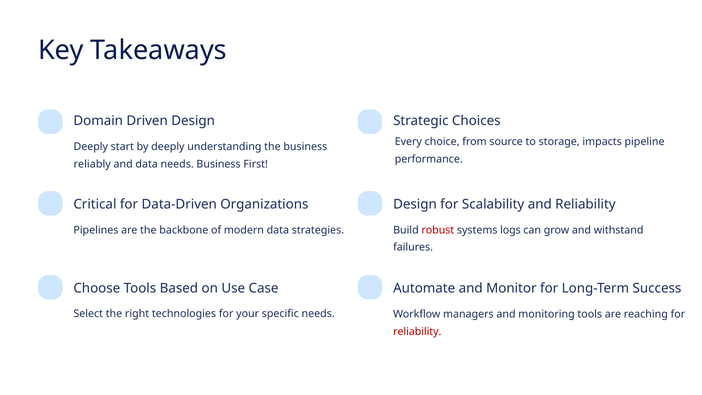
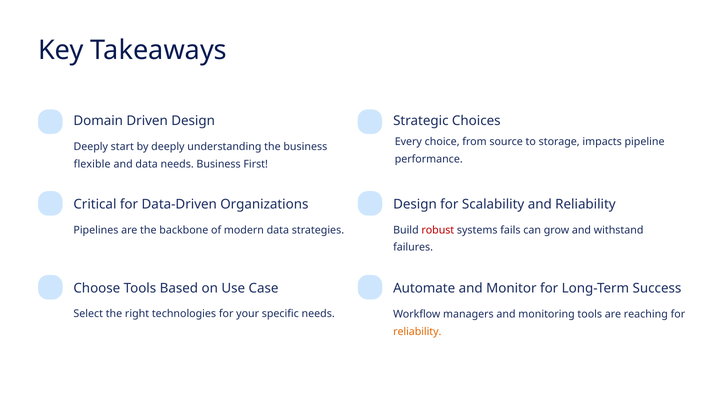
reliably: reliably -> flexible (92, 164)
logs: logs -> fails (510, 230)
reliability colour: red -> orange (417, 331)
